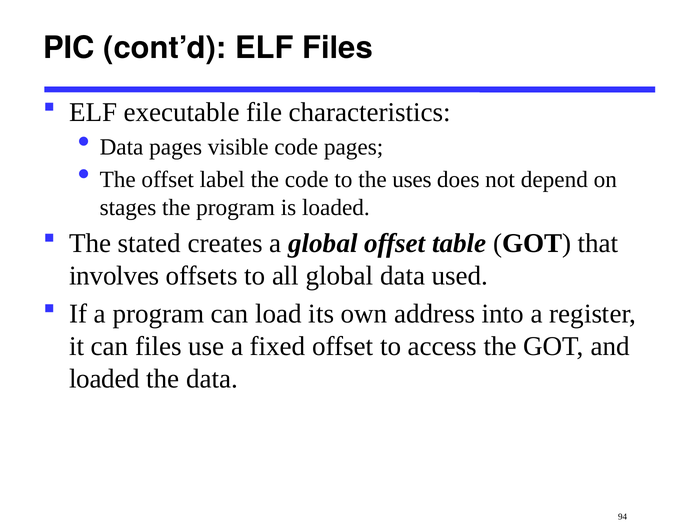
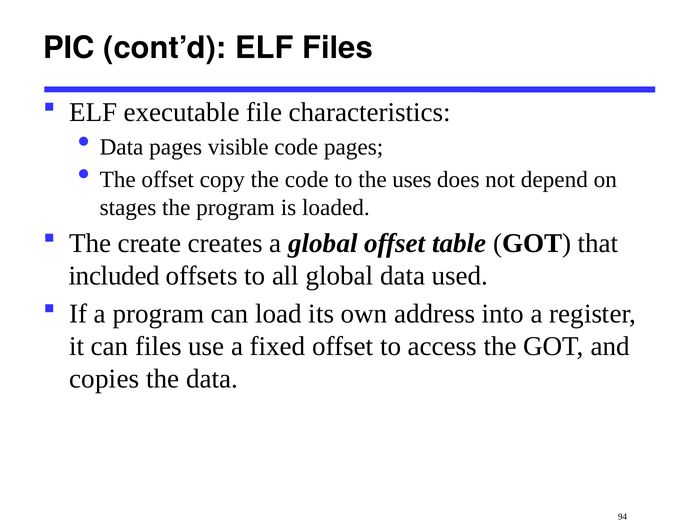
label: label -> copy (222, 179)
stated: stated -> create (150, 243)
involves: involves -> included (114, 276)
loaded: loaded -> copies (104, 379)
